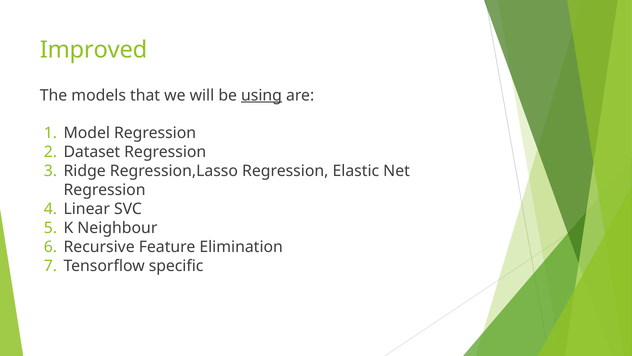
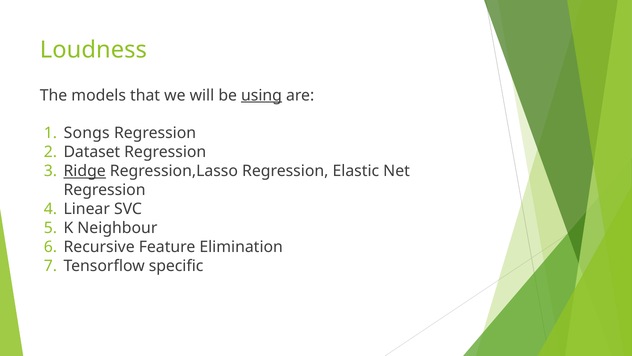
Improved: Improved -> Loudness (93, 50)
Model: Model -> Songs (87, 133)
Ridge underline: none -> present (85, 171)
